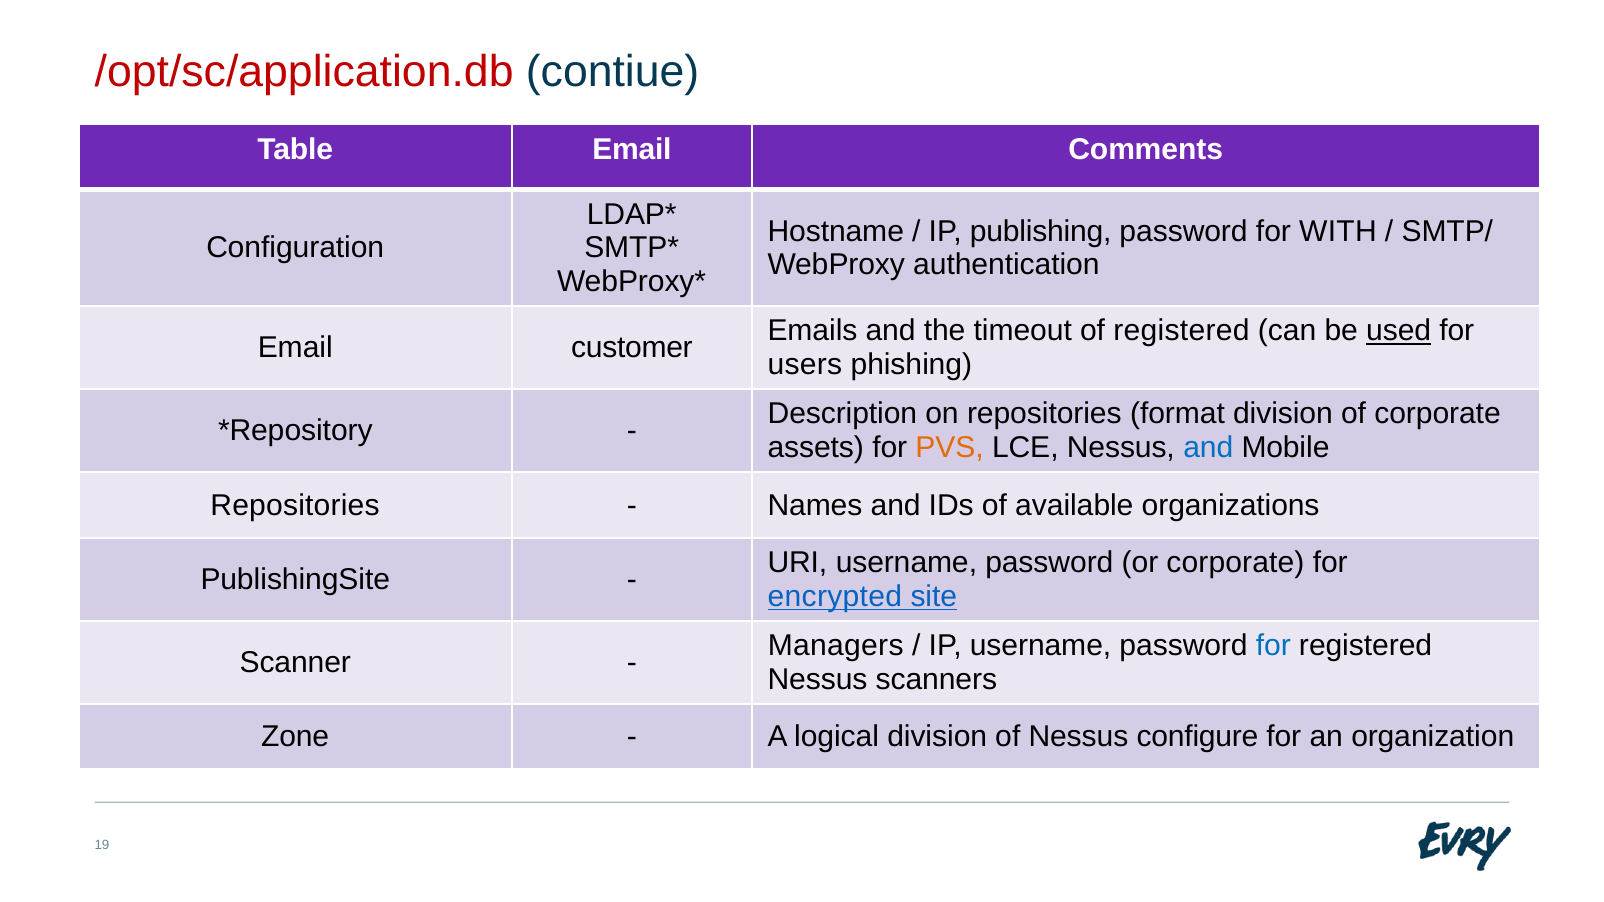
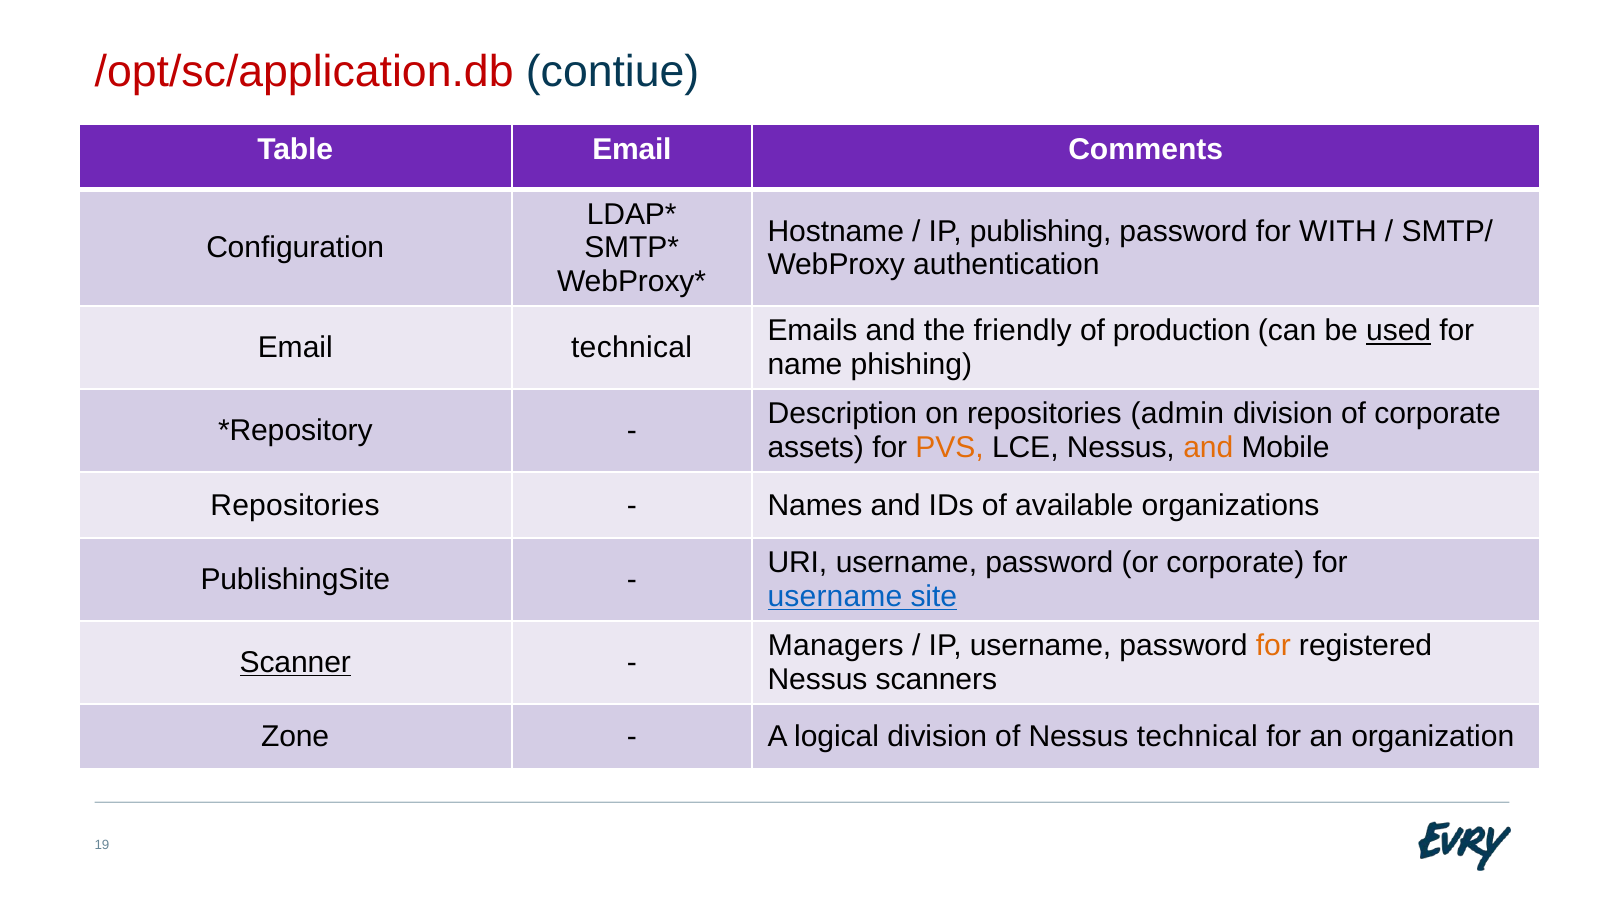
timeout: timeout -> friendly (1023, 331)
of registered: registered -> production (1182, 331)
Email customer: customer -> technical (632, 348)
users: users -> name (805, 365)
format: format -> admin (1177, 414)
and colour: blue -> orange (1208, 448)
encrypted: encrypted -> username (835, 597)
for colour: blue -> orange (1273, 646)
Scanner underline: none -> present (295, 663)
Nessus configure: configure -> technical (1197, 737)
